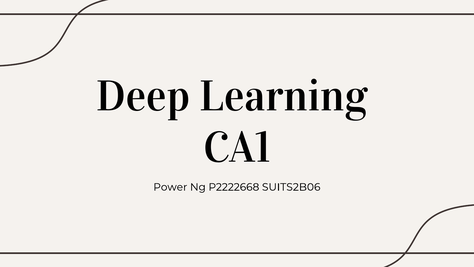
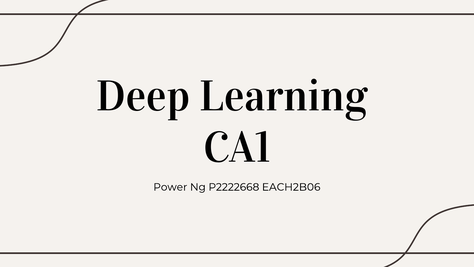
SUITS2B06: SUITS2B06 -> EACH2B06 (291, 187)
